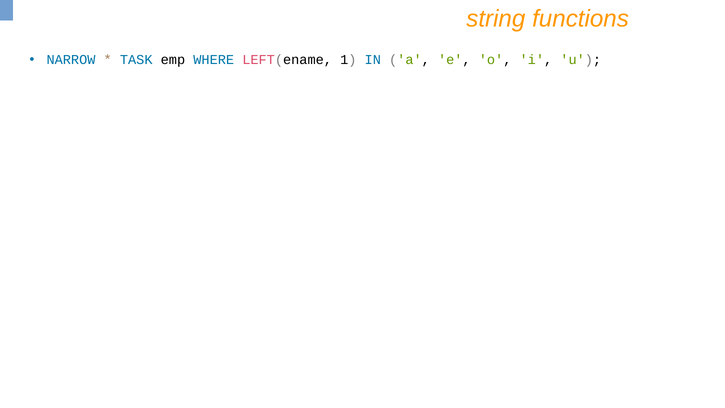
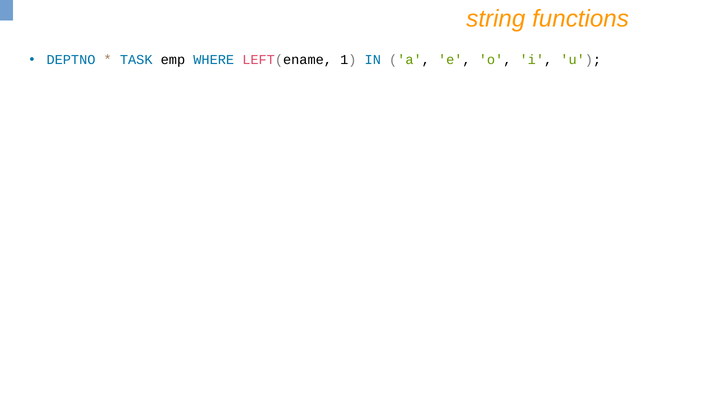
NARROW: NARROW -> DEPTNO (71, 60)
